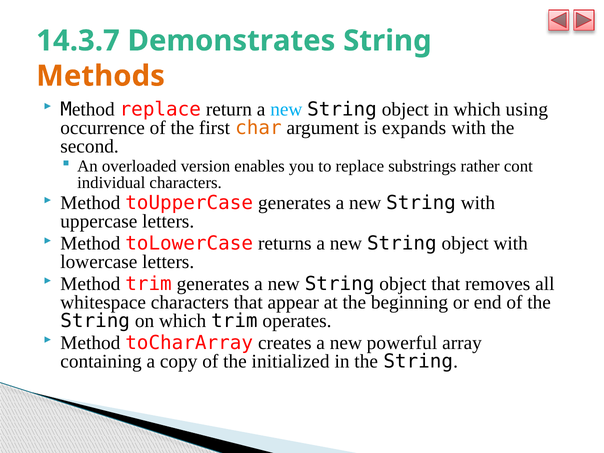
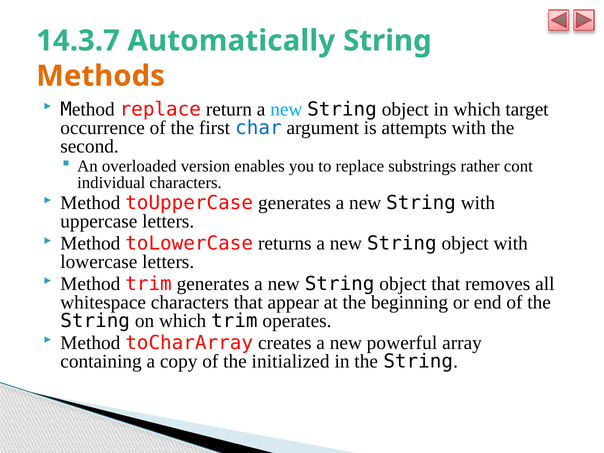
Demonstrates: Demonstrates -> Automatically (231, 41)
using: using -> target (527, 109)
char colour: orange -> blue (258, 128)
expands: expands -> attempts (414, 128)
